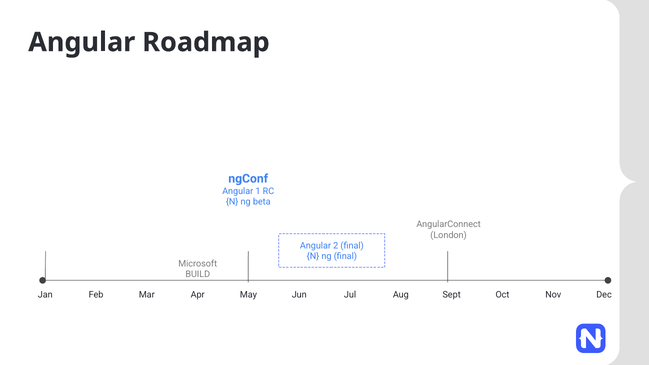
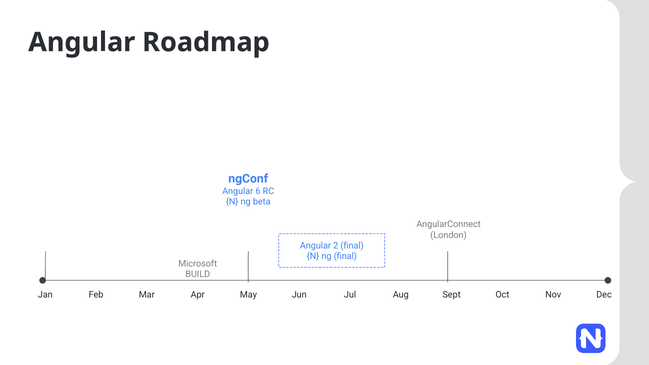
1: 1 -> 6 (258, 191)
